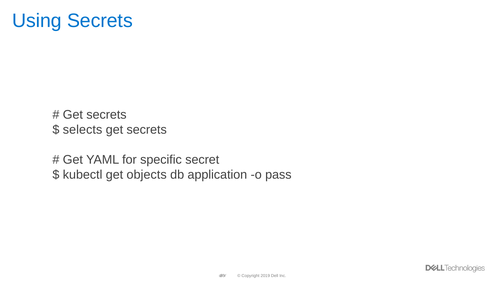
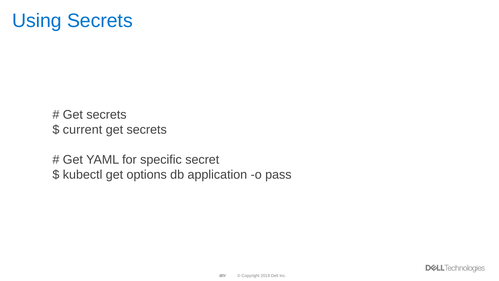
selects: selects -> current (83, 130)
objects: objects -> options (147, 175)
